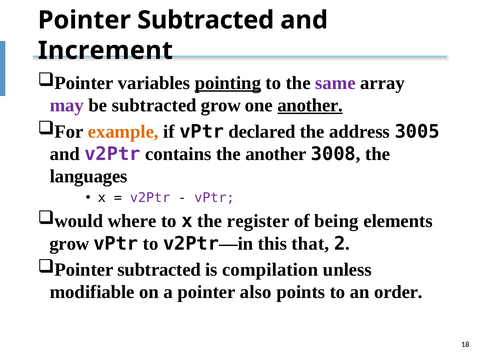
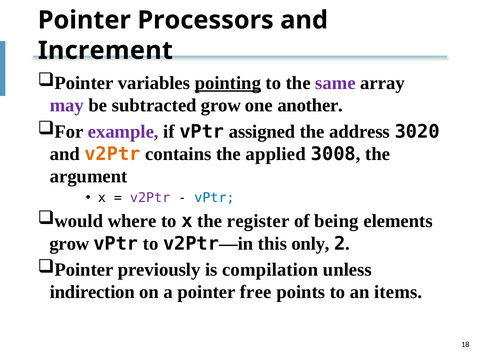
Pointer Subtracted: Subtracted -> Processors (206, 20)
another underline: present -> none (310, 105)
example colour: orange -> purple (123, 132)
declared: declared -> assigned (262, 132)
3005: 3005 -> 3020 (417, 132)
v2Ptr colour: purple -> orange (112, 154)
the another: another -> applied (276, 154)
languages: languages -> argument (89, 176)
vPtr colour: purple -> blue (214, 198)
that: that -> only (311, 244)
subtracted: subtracted -> previously (159, 270)
modifiable: modifiable -> indirection (92, 292)
also: also -> free (256, 292)
order: order -> items (398, 292)
